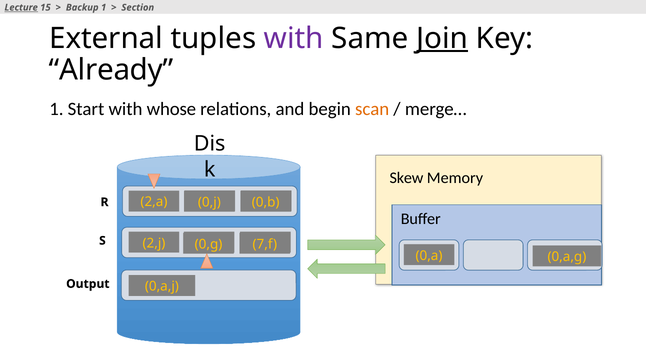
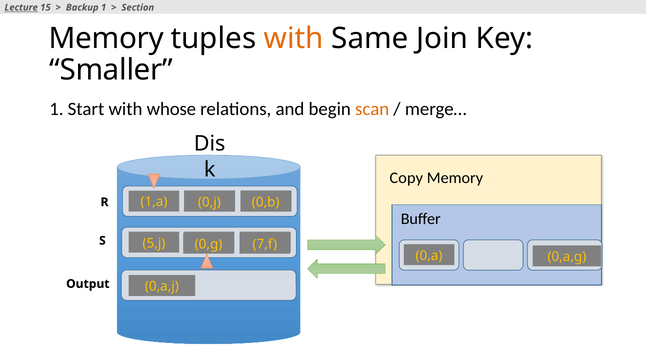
External: External -> Memory (106, 38)
with colour: purple -> orange (294, 38)
Join underline: present -> none (442, 38)
Already: Already -> Smaller (111, 70)
Skew: Skew -> Copy (406, 178)
2,a: 2,a -> 1,a (154, 202)
2,j: 2,j -> 5,j (154, 243)
